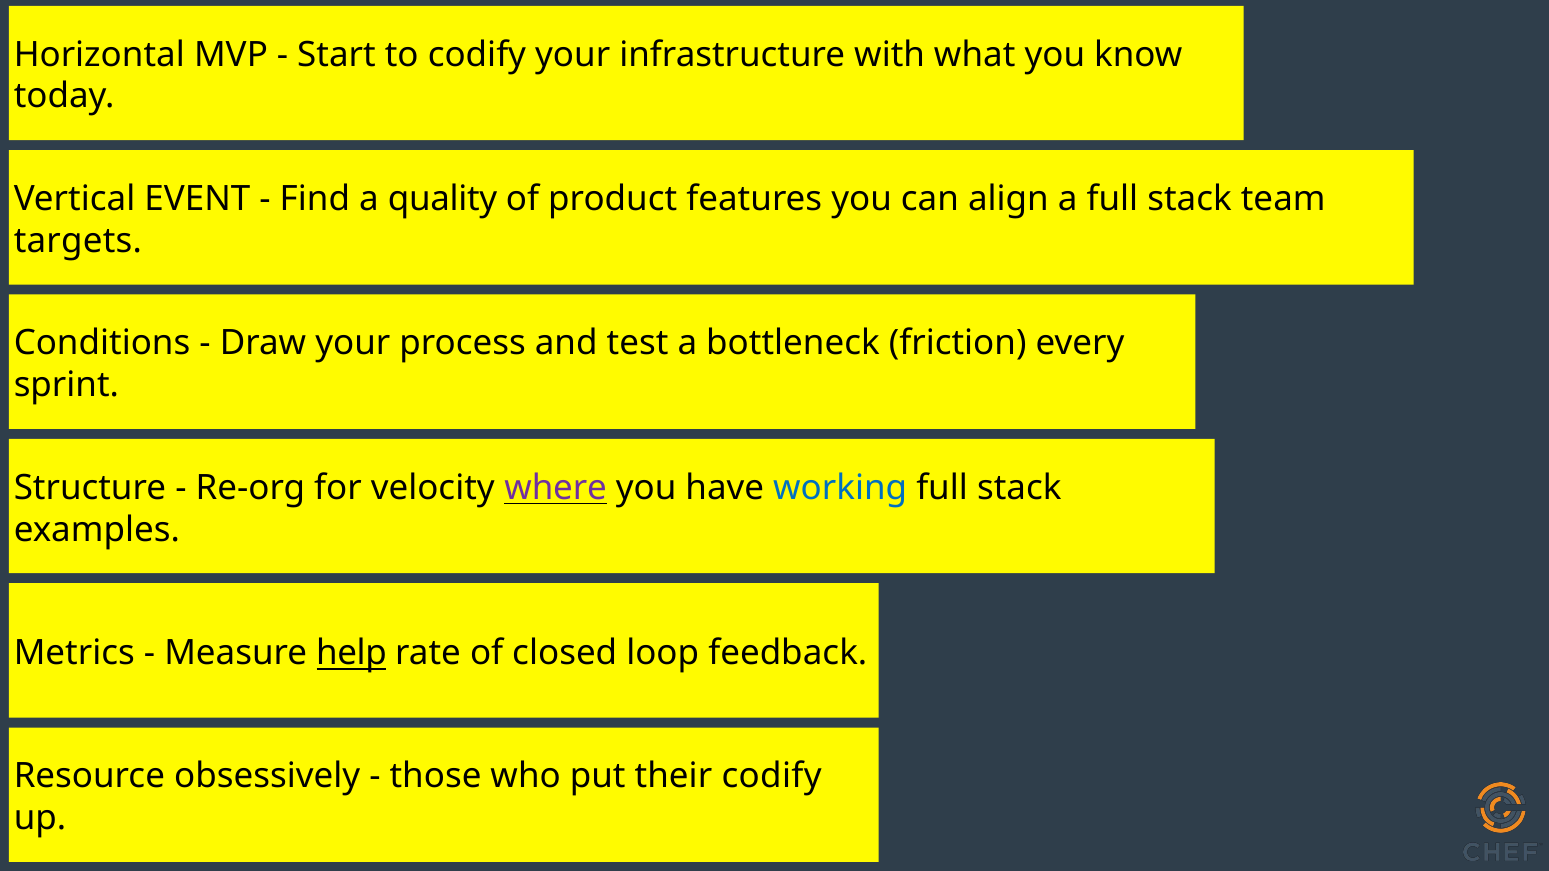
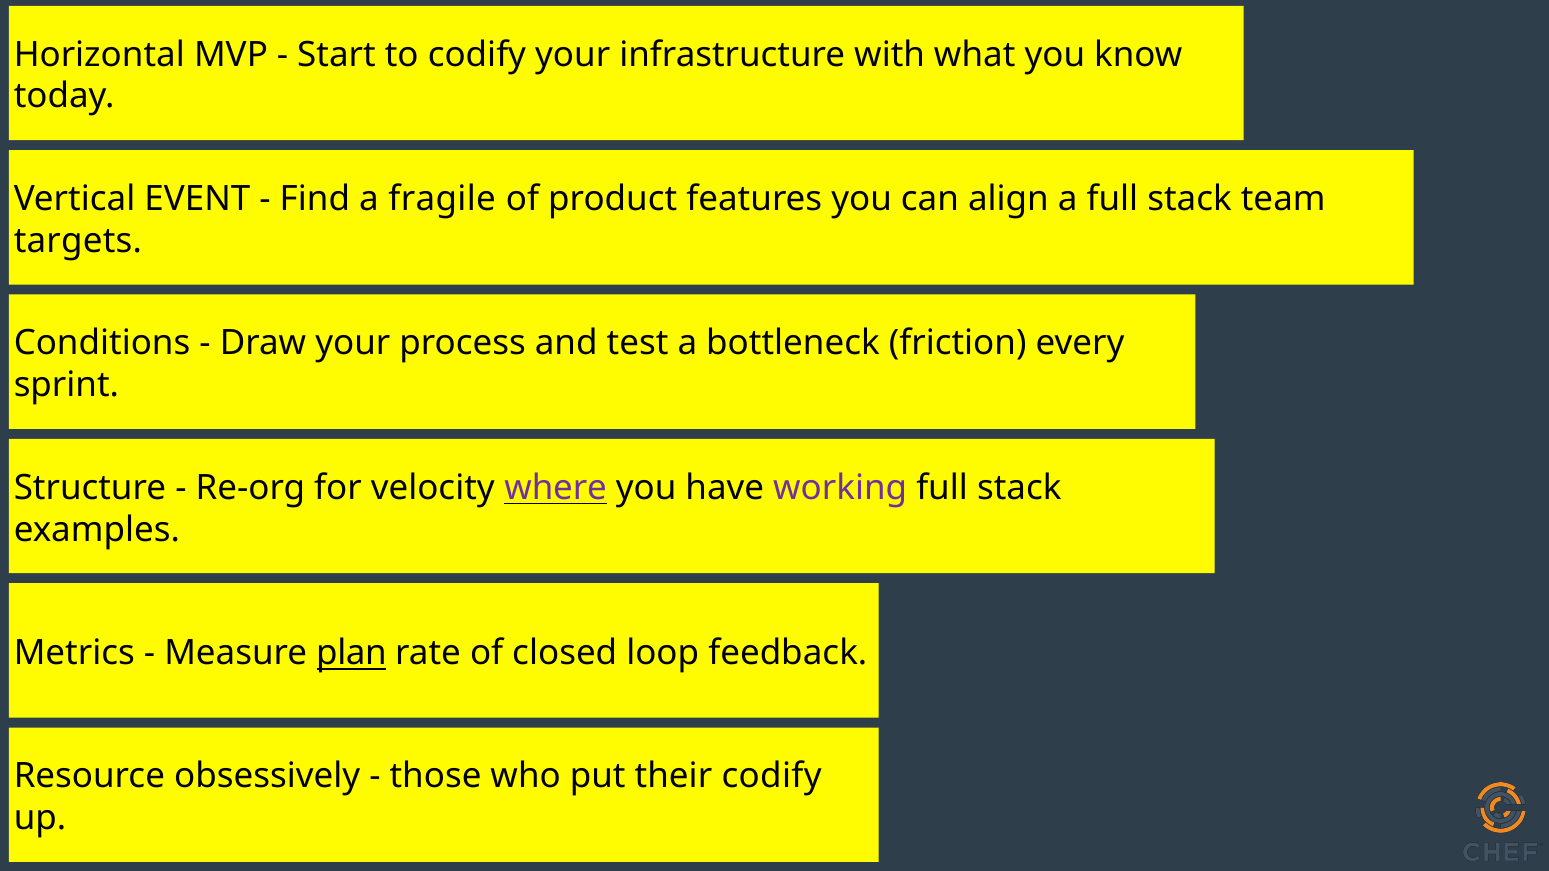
quality: quality -> fragile (442, 199)
working colour: blue -> purple (840, 488)
help: help -> plan (351, 653)
